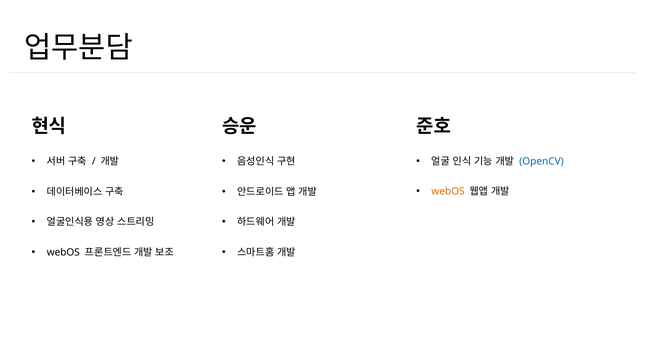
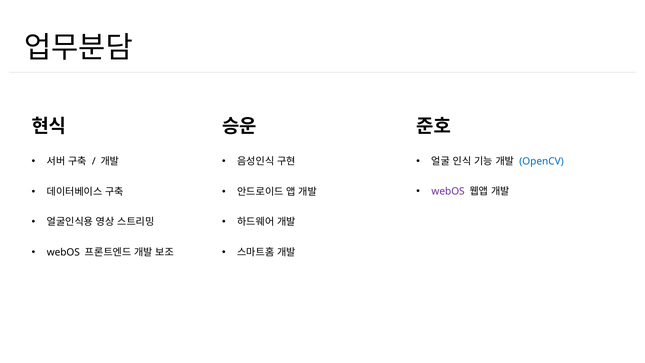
webOS colour: orange -> purple (448, 192)
